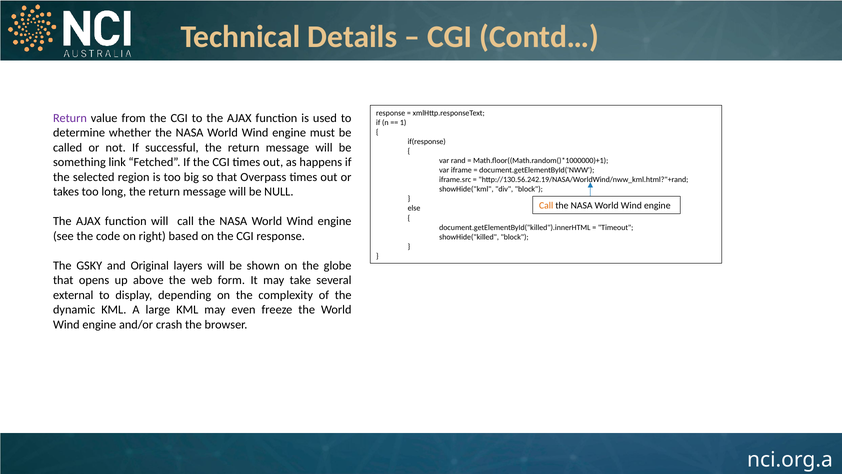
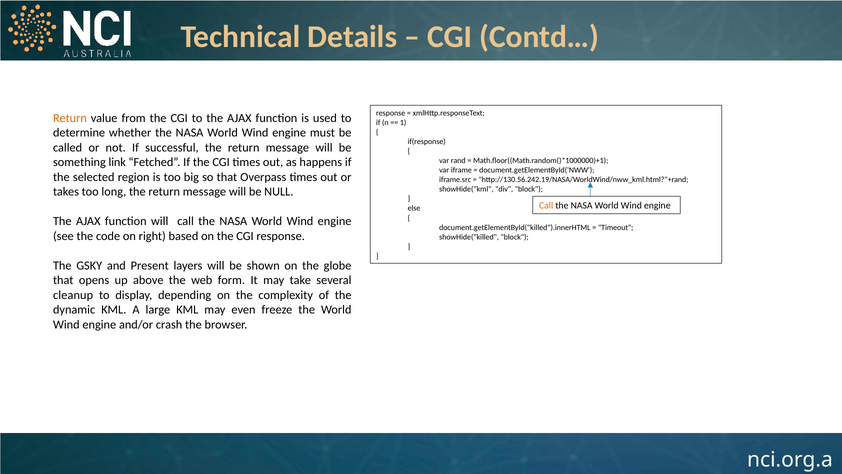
Return colour: purple -> orange (70, 118)
Original: Original -> Present (150, 265)
external: external -> cleanup (73, 295)
